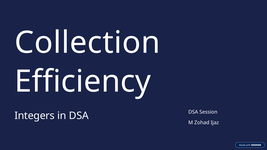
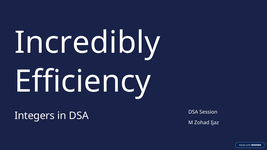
Collection: Collection -> Incredibly (87, 43)
